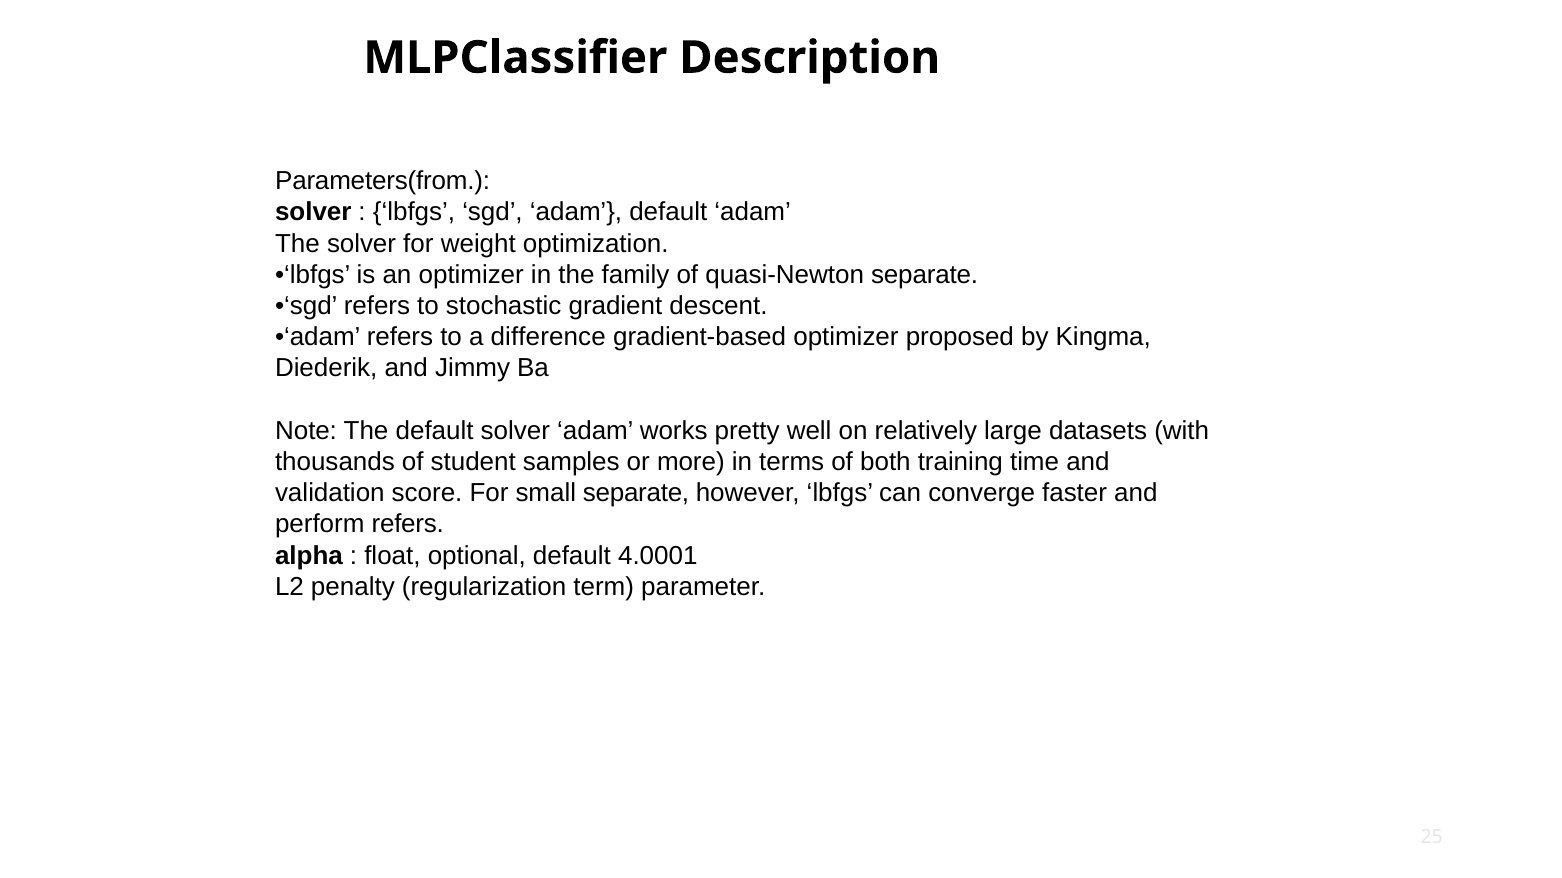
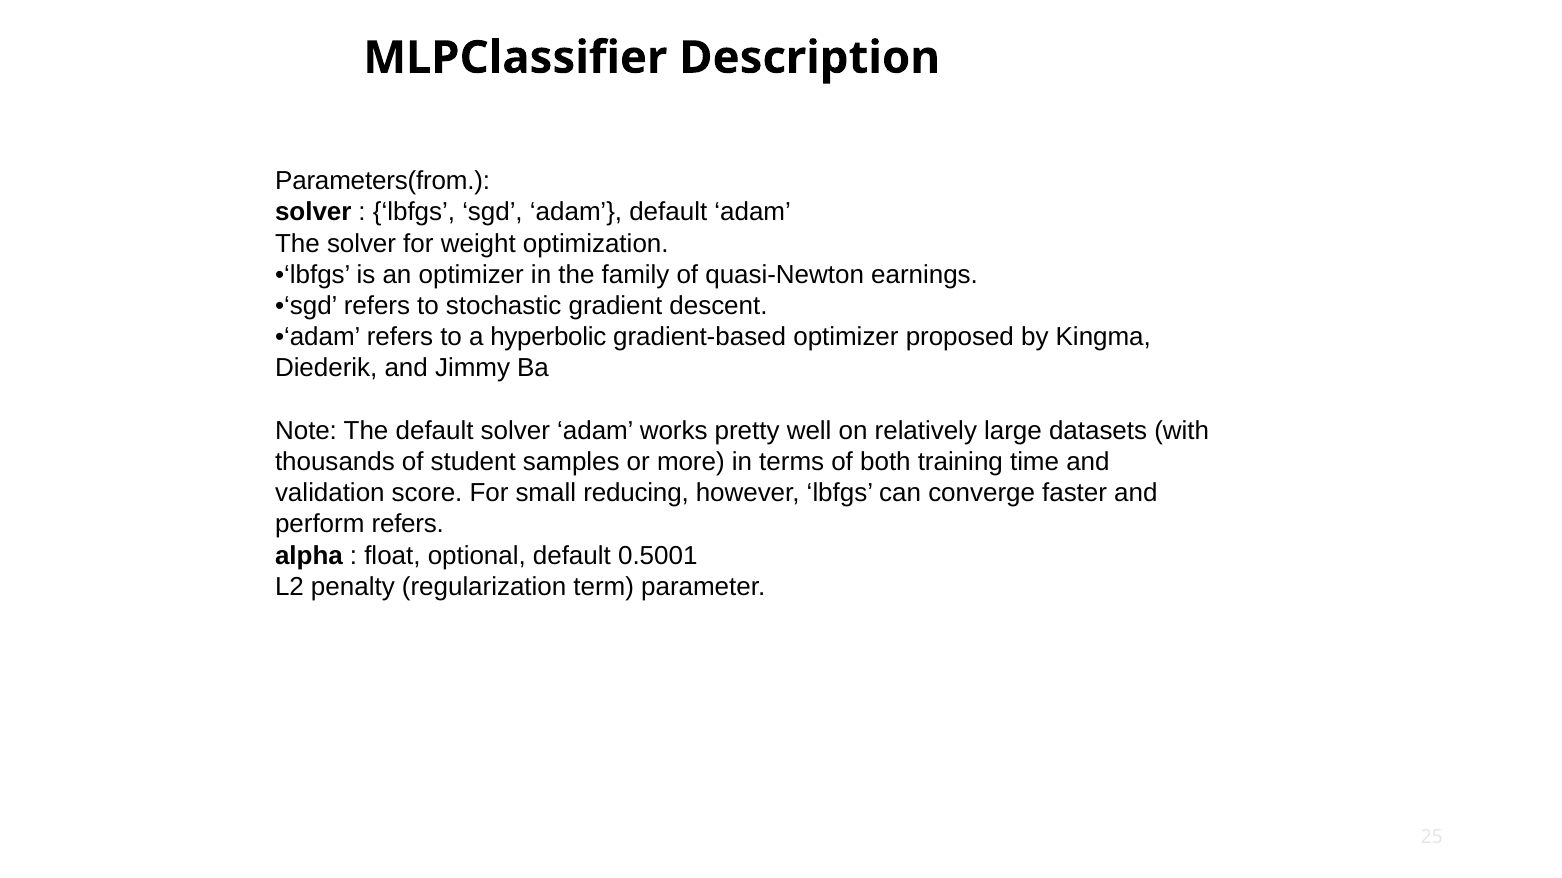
quasi-Newton separate: separate -> earnings (925, 275)
difference: difference -> hyperbolic (548, 337)
small separate: separate -> reducing (636, 494)
4.0001: 4.0001 -> 0.5001 (658, 556)
